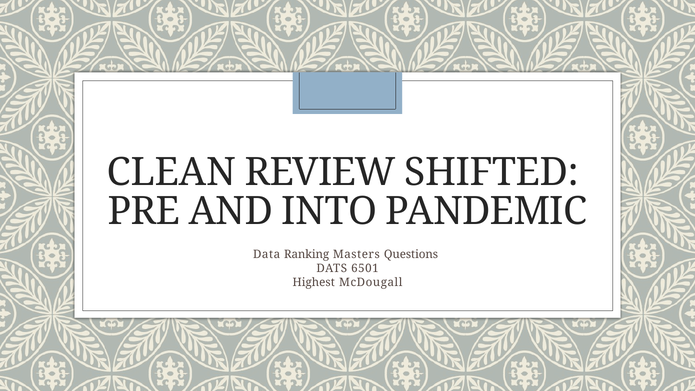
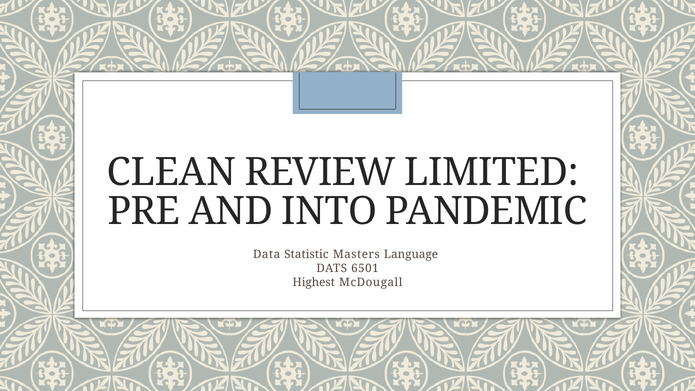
SHIFTED: SHIFTED -> LIMITED (492, 172)
Ranking: Ranking -> Statistic (306, 254)
Questions: Questions -> Language (411, 254)
